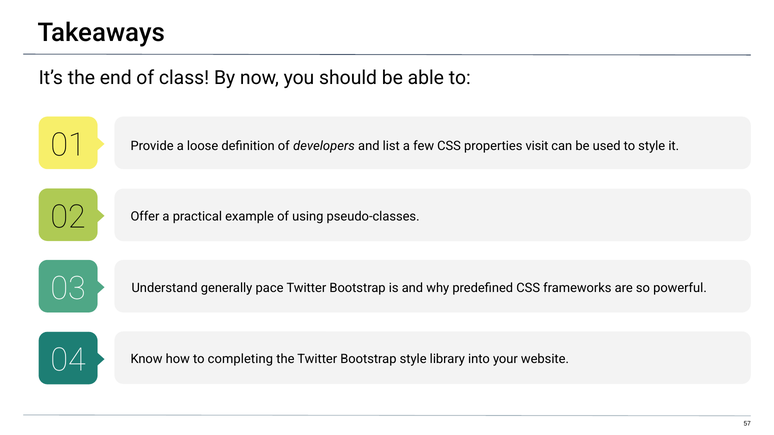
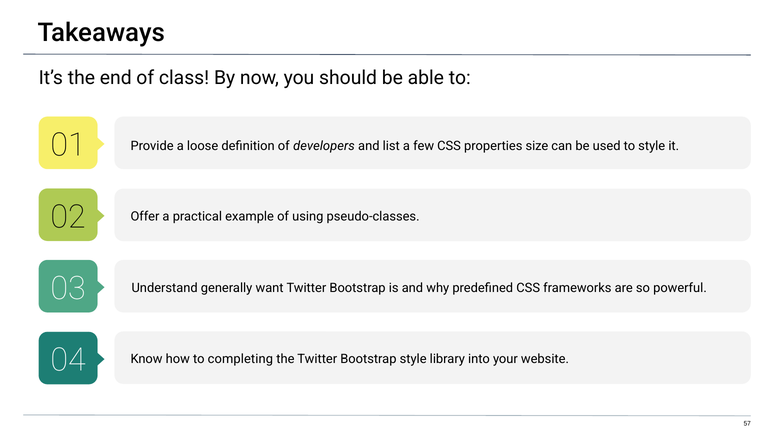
visit: visit -> size (537, 146)
pace: pace -> want (270, 288)
